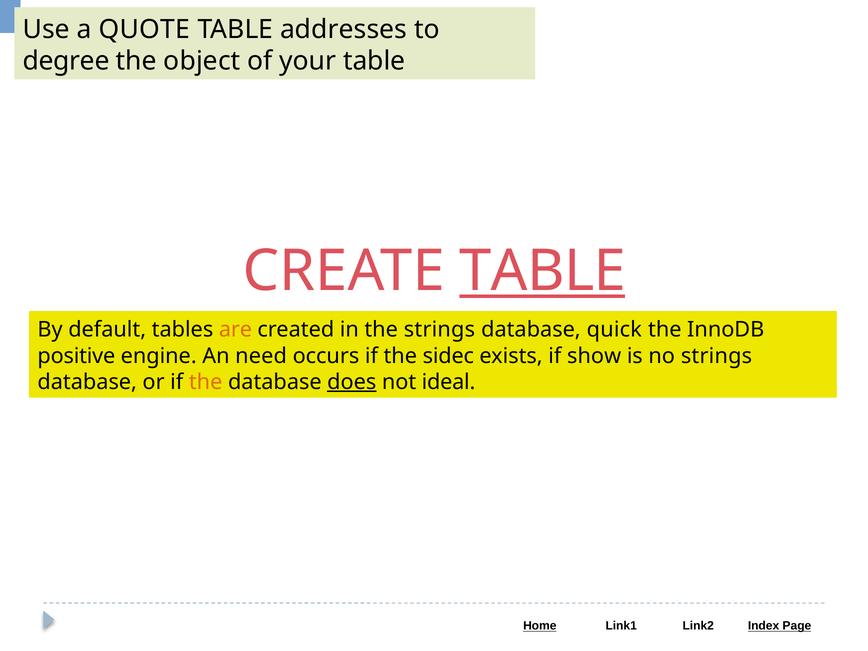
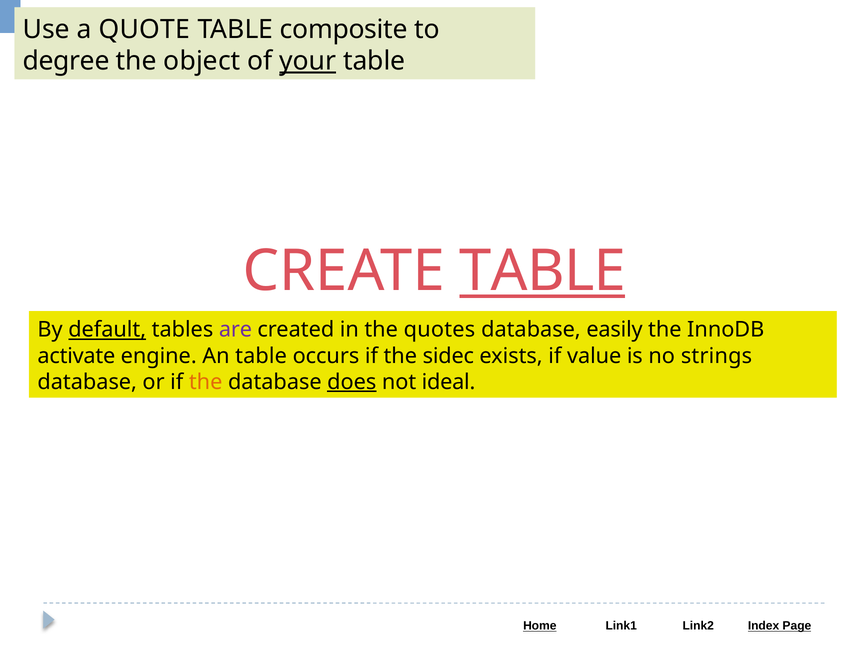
addresses: addresses -> composite (344, 29)
your underline: none -> present (308, 61)
default underline: none -> present (107, 330)
are colour: orange -> purple (235, 330)
the strings: strings -> quotes (439, 330)
quick: quick -> easily (615, 330)
positive: positive -> activate (76, 356)
An need: need -> table (261, 356)
show: show -> value (594, 356)
